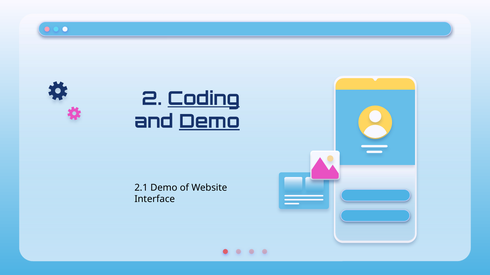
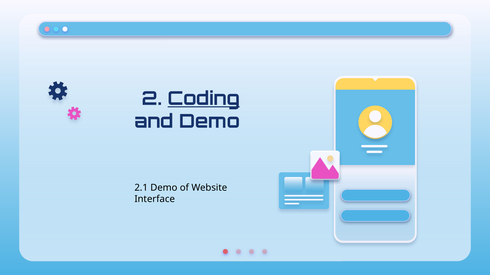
Demo underline: present -> none (209, 122)
